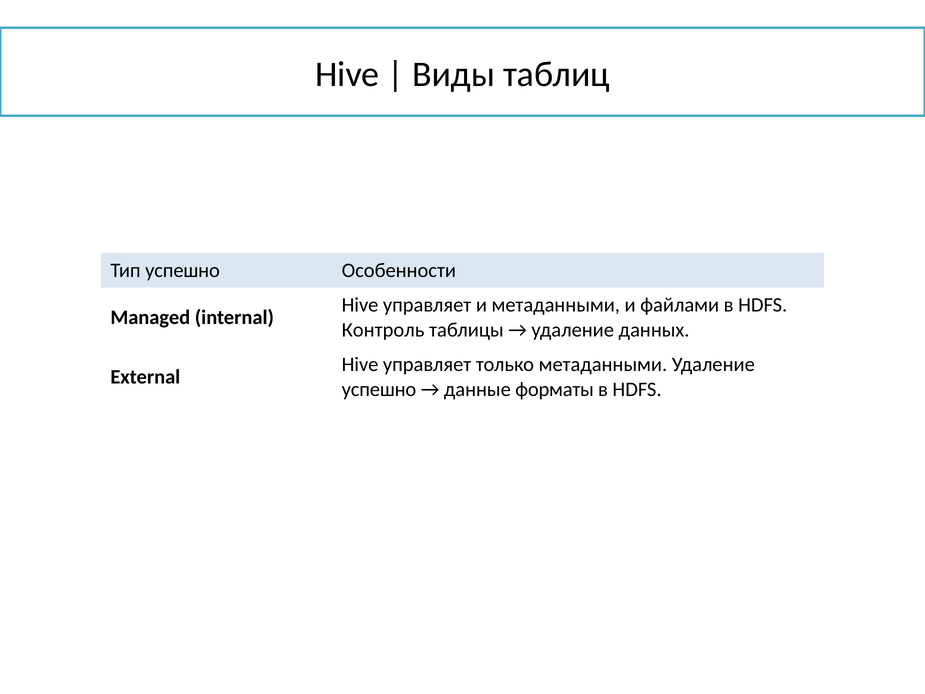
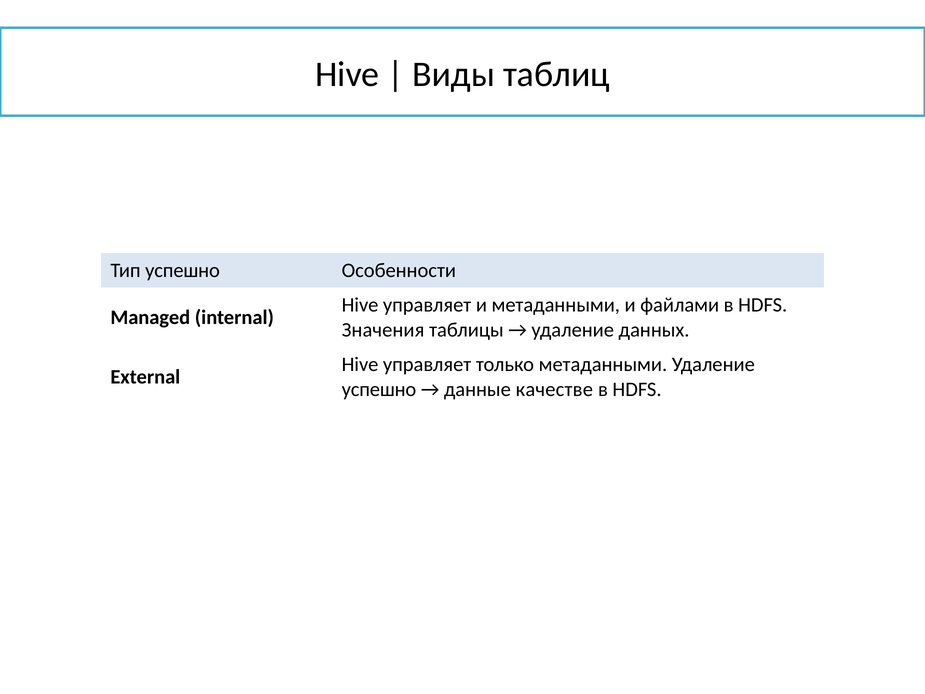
Контроль: Контроль -> Значения (383, 330)
форматы: форматы -> качестве (554, 389)
